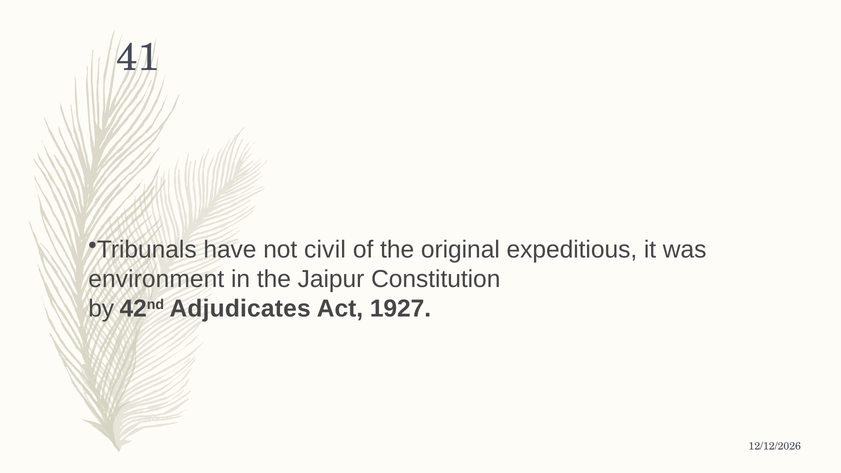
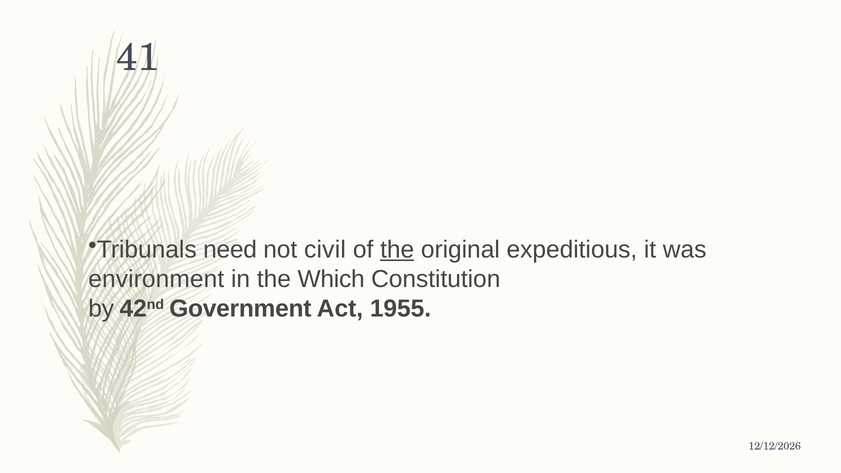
have: have -> need (230, 250)
the underline: none -> present (397, 250)
Jaipur: Jaipur -> Which (331, 279)
Adjudicates: Adjudicates -> Government (240, 309)
1927: 1927 -> 1955 (401, 309)
